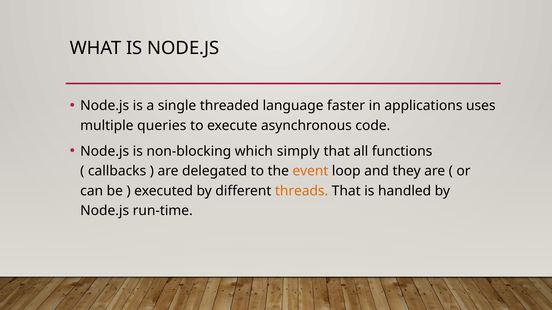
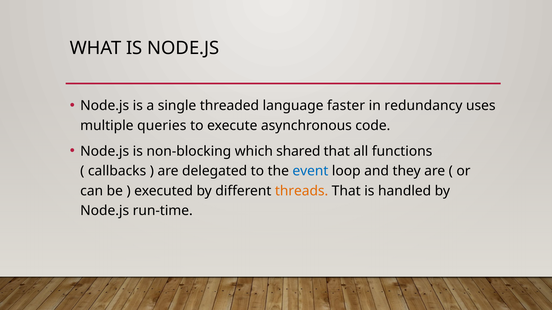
applications: applications -> redundancy (423, 106)
simply: simply -> shared (298, 151)
event colour: orange -> blue (310, 171)
